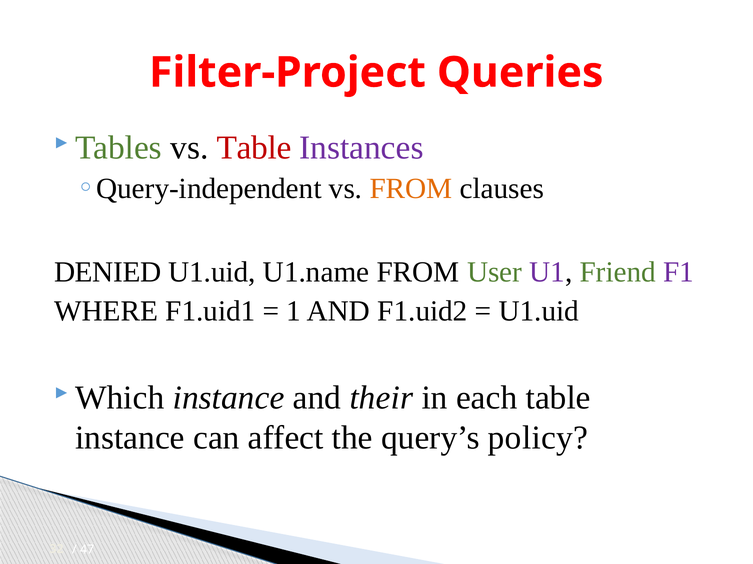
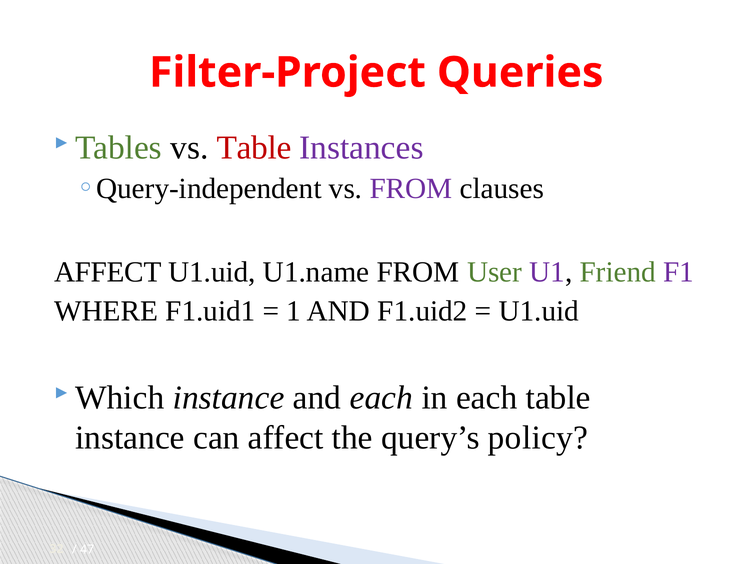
FROM colour: orange -> purple (411, 189)
DENIED: DENIED -> AFFECT (108, 272)
and their: their -> each (381, 398)
